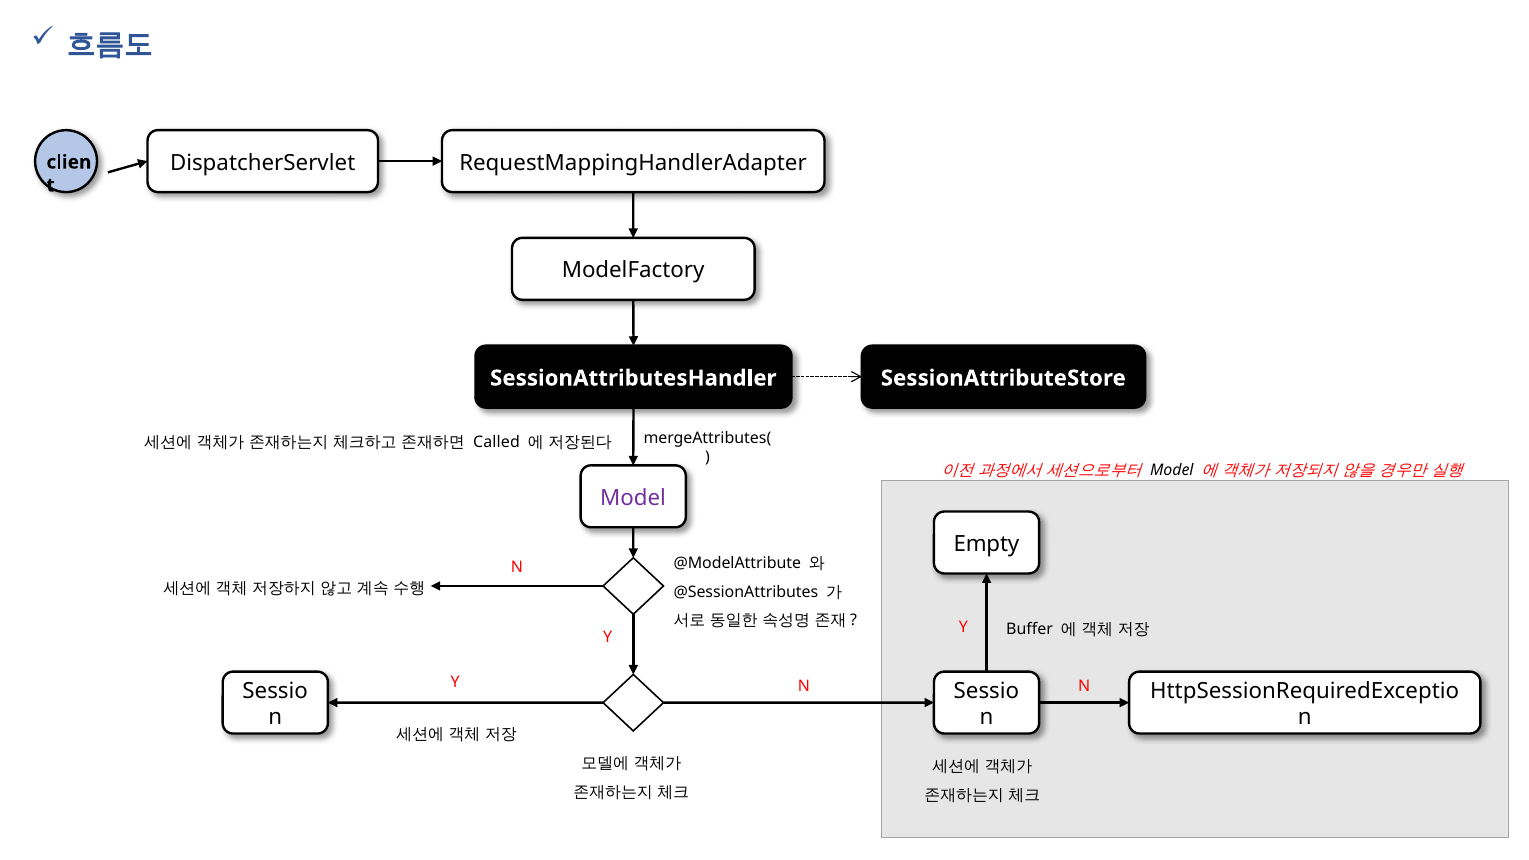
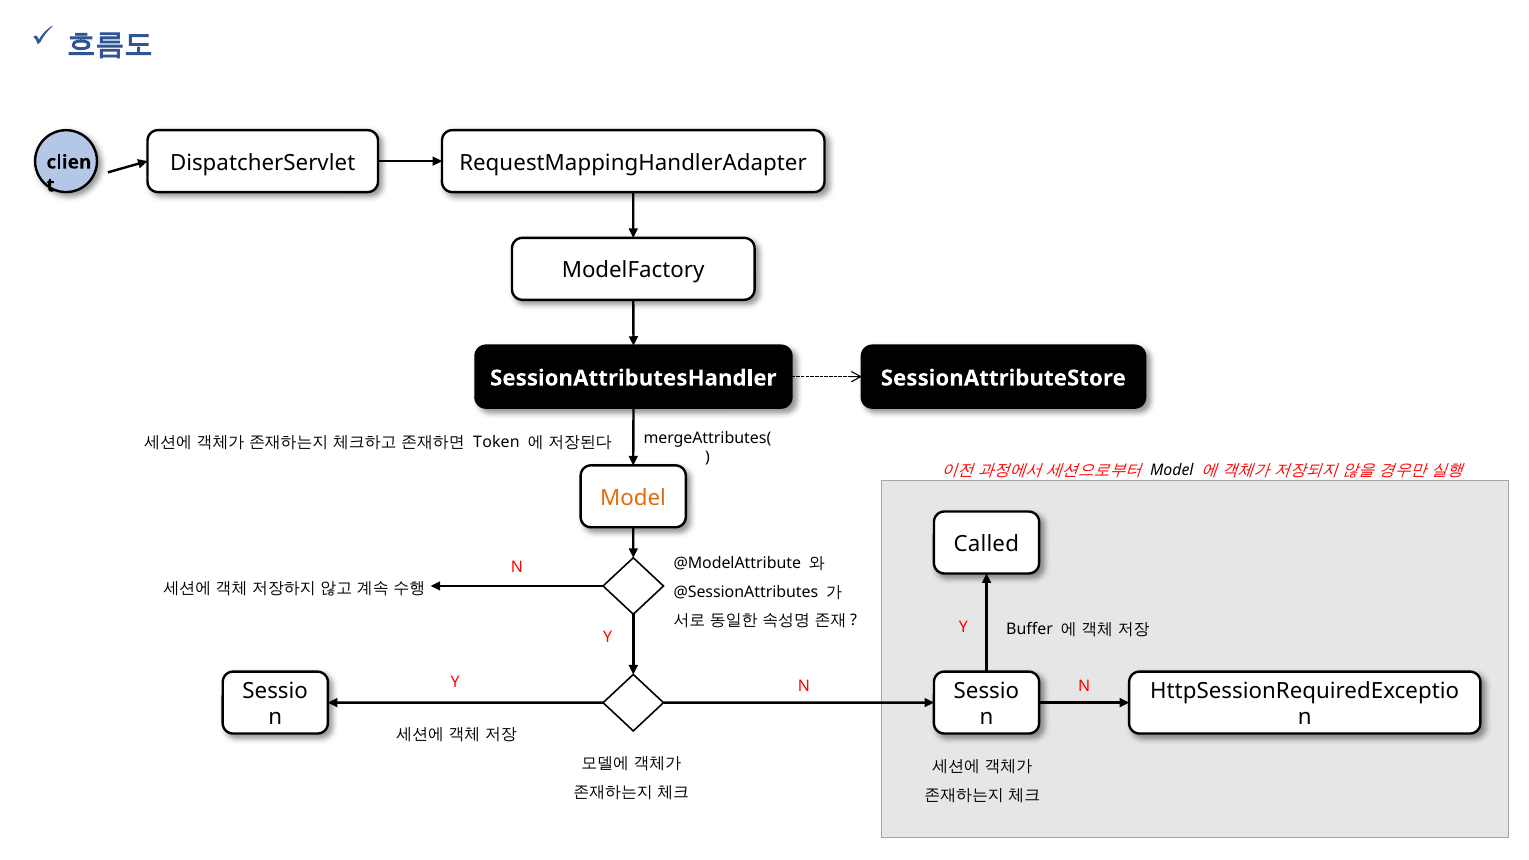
Called: Called -> Token (496, 442)
Model colour: purple -> orange (633, 498)
Empty: Empty -> Called (986, 544)
